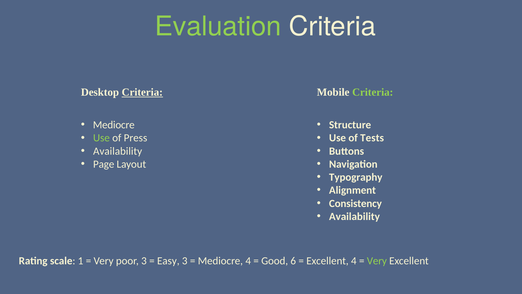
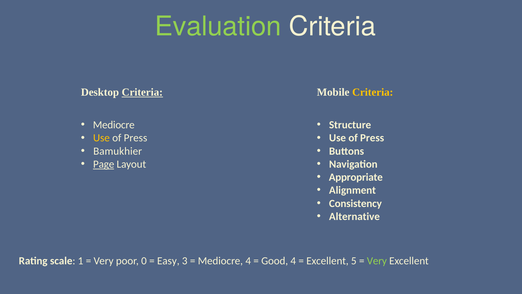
Criteria colour: light green -> yellow (373, 92)
Tests: Tests -> Press (372, 138)
Use colour: light green -> yellow (101, 138)
Availability: Availability -> Bamukhier (118, 151)
Page underline: none -> present (104, 164)
Typography: Typography -> Appropriate (356, 177)
Availability: Availability -> Alternative (354, 216)
poor 3: 3 -> 0 (144, 261)
Good 6: 6 -> 4 (293, 261)
Excellent 4: 4 -> 5 (354, 261)
